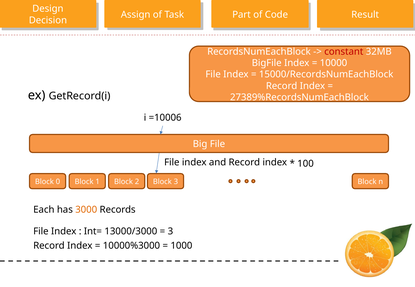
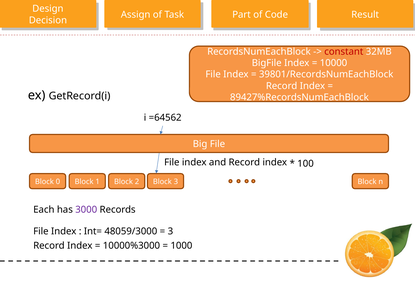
15000/RecordsNumEachBlock: 15000/RecordsNumEachBlock -> 39801/RecordsNumEachBlock (326, 75)
27389%RecordsNumEachBlock: 27389%RecordsNumEachBlock -> 89427%RecordsNumEachBlock (299, 98)
=10006: =10006 -> =64562 (165, 118)
3000 colour: orange -> purple (86, 210)
13000/3000: 13000/3000 -> 48059/3000 (131, 231)
